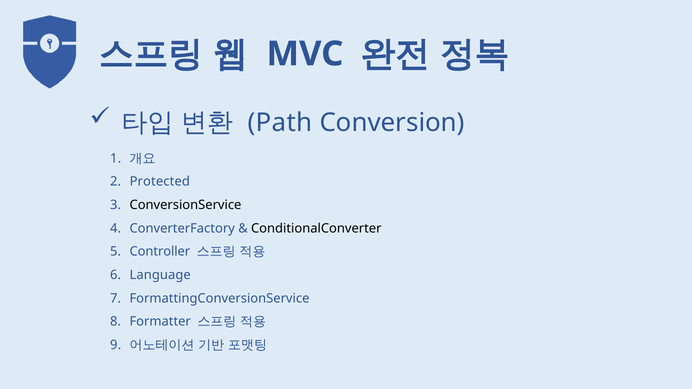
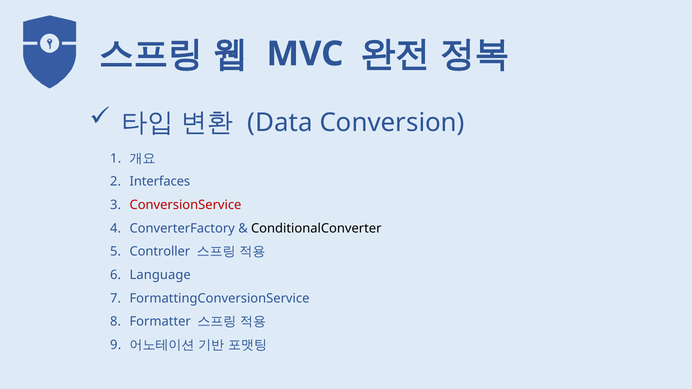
Path: Path -> Data (280, 123)
Protected: Protected -> Interfaces (160, 182)
ConversionService colour: black -> red (185, 205)
